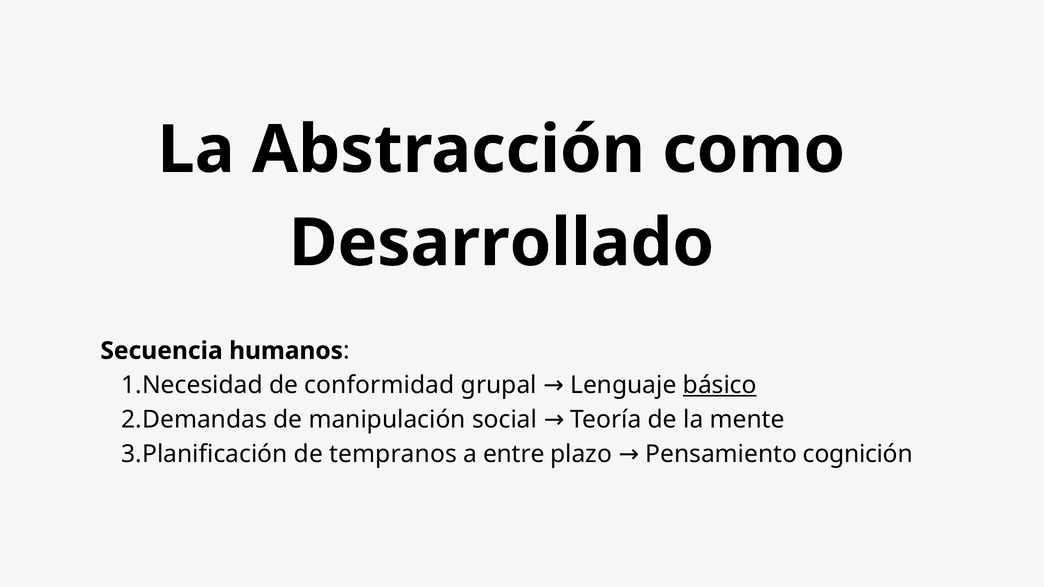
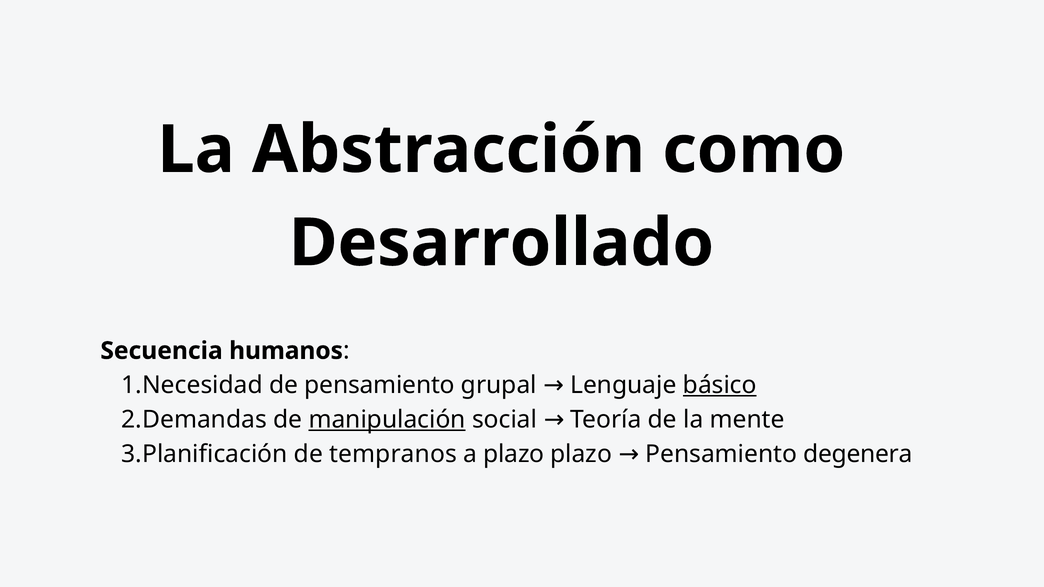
de conformidad: conformidad -> pensamiento (380, 385)
manipulación underline: none -> present (387, 420)
a entre: entre -> plazo (514, 454)
cognición: cognición -> degenera (858, 454)
